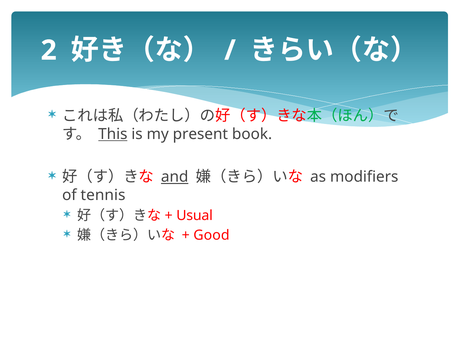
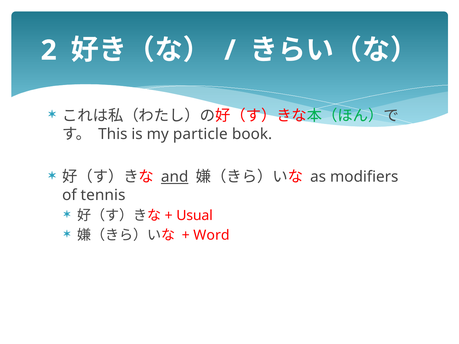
This underline: present -> none (113, 134)
present: present -> particle (200, 134)
Good: Good -> Word (211, 235)
